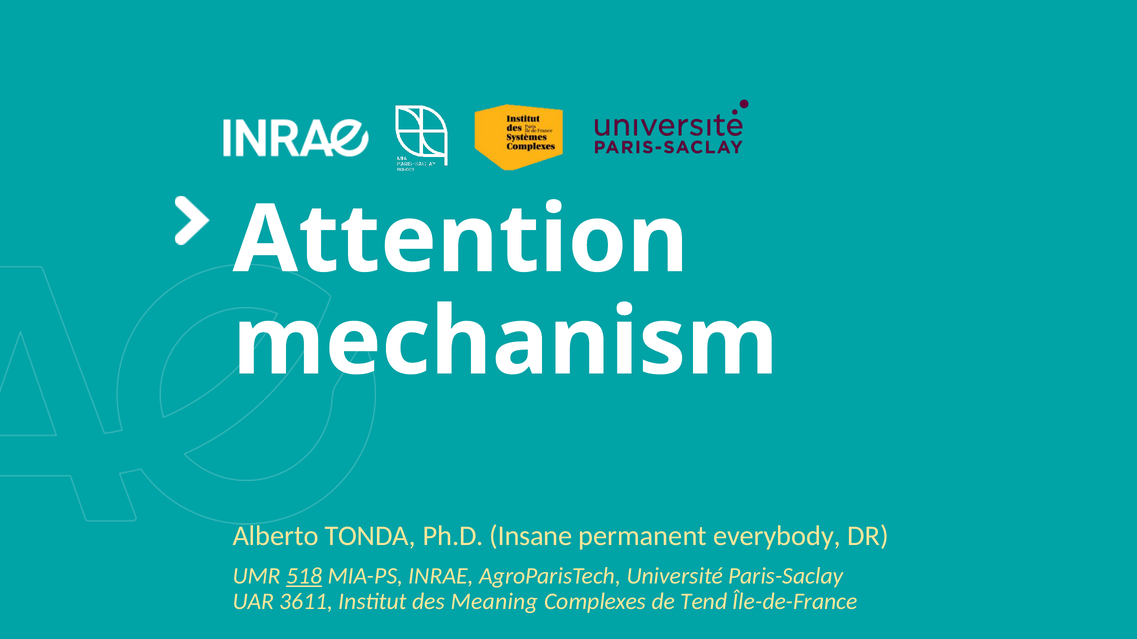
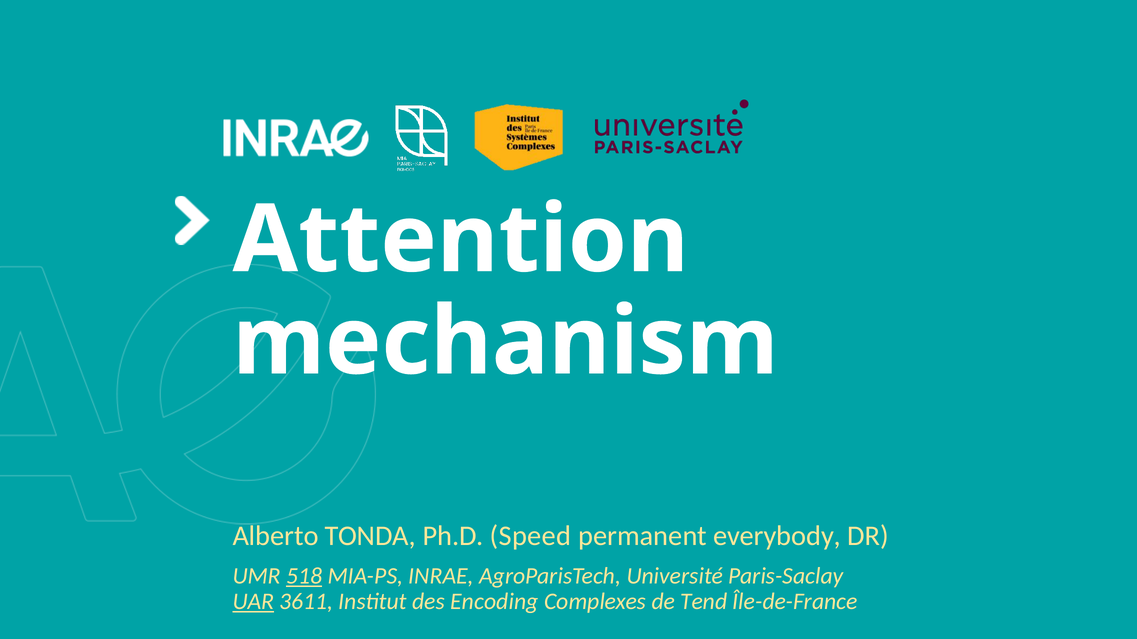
Insane: Insane -> Speed (531, 537)
UAR underline: none -> present (253, 602)
Meaning: Meaning -> Encoding (494, 602)
